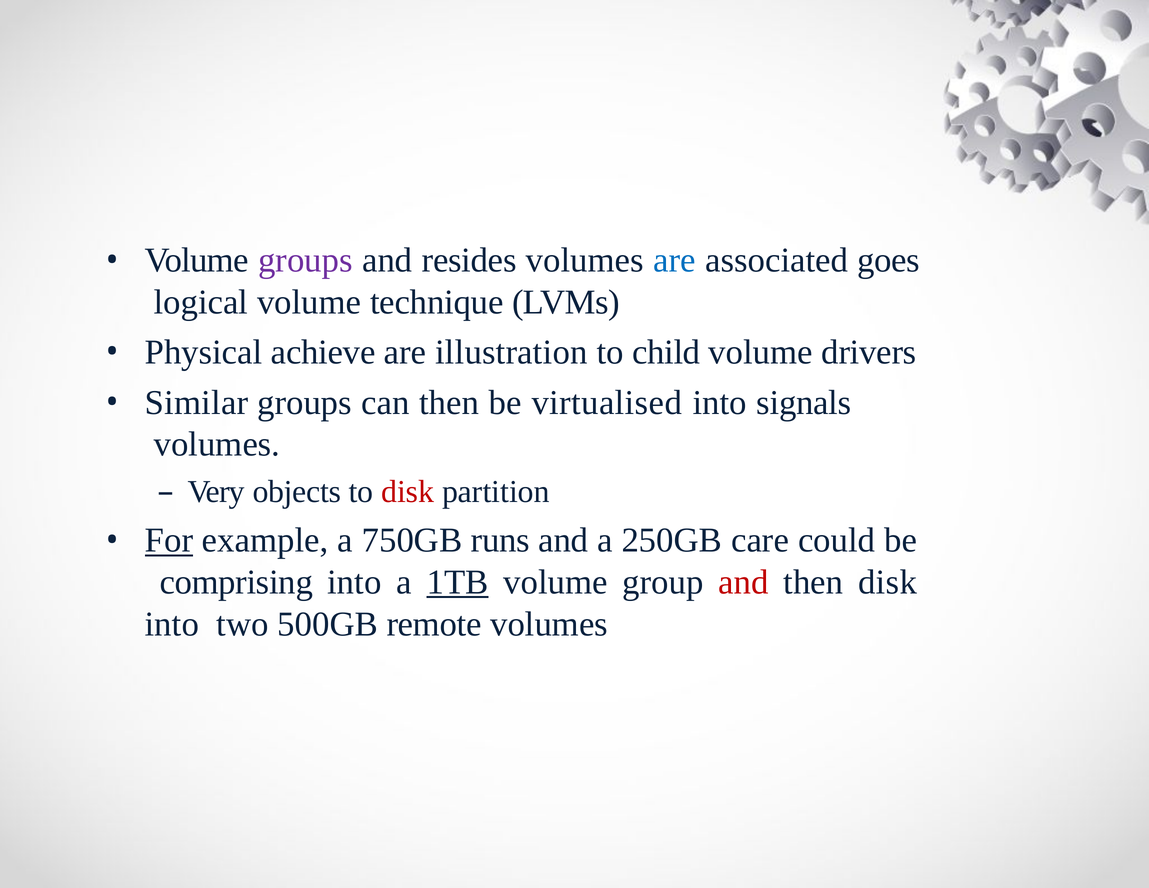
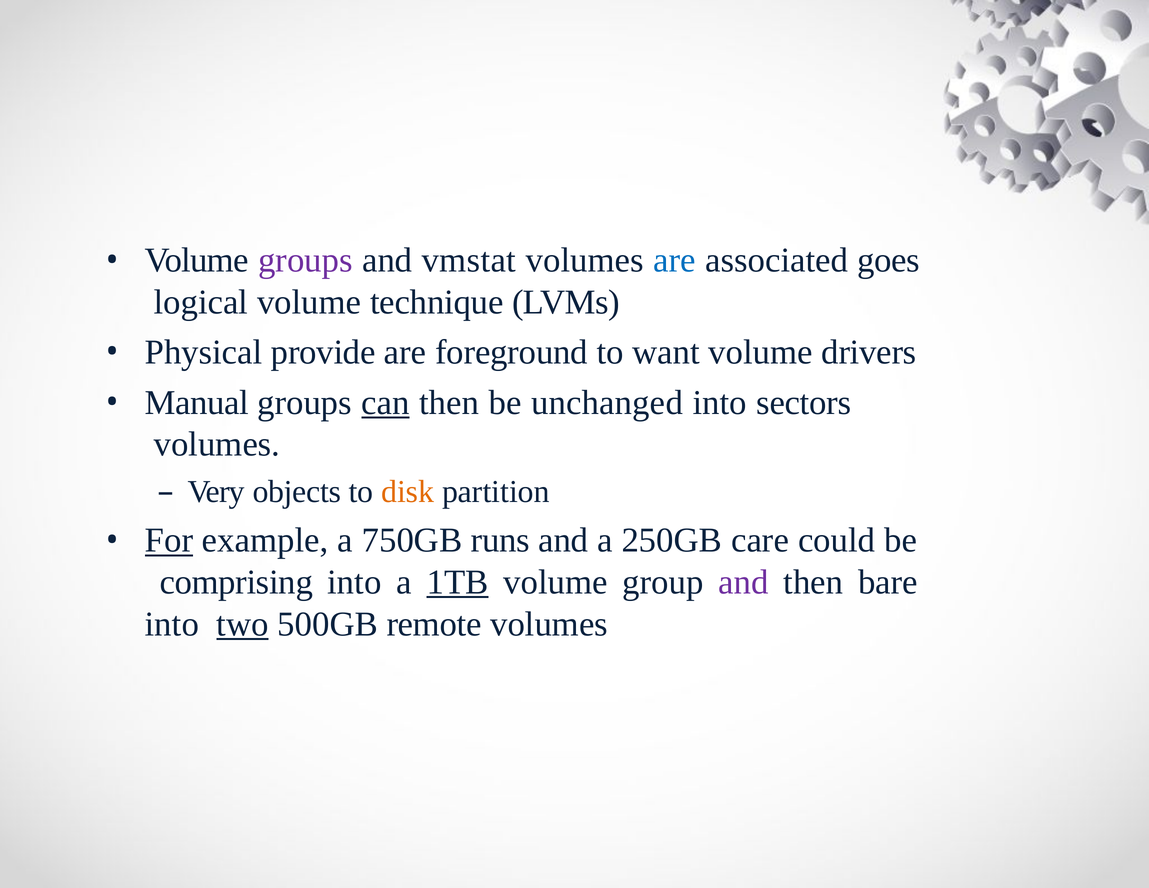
resides: resides -> vmstat (469, 260)
achieve: achieve -> provide (323, 352)
illustration: illustration -> foreground (511, 352)
child: child -> want (666, 352)
Similar: Similar -> Manual (197, 402)
can underline: none -> present (386, 402)
virtualised: virtualised -> unchanged (607, 402)
signals: signals -> sectors (804, 402)
disk colour: red -> orange (408, 492)
and colour: red -> purple (744, 582)
then disk: disk -> bare (888, 582)
two underline: none -> present (243, 624)
